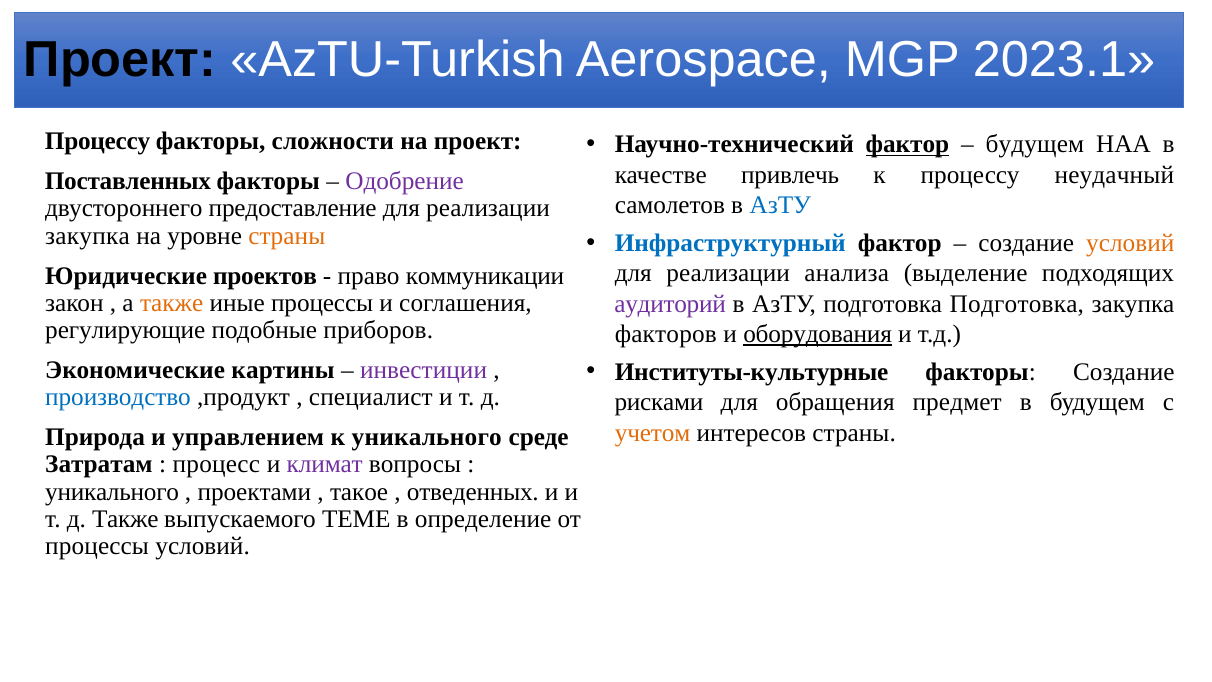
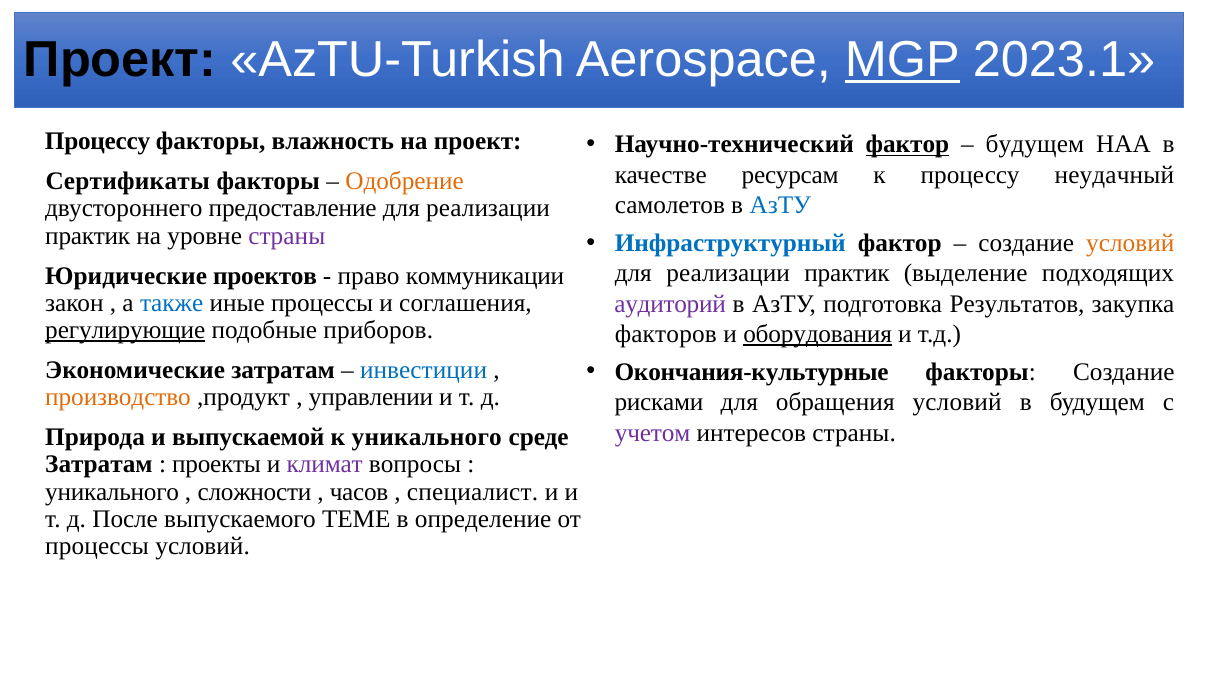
MGP underline: none -> present (902, 59)
сложности: сложности -> влажность (333, 141)
привлечь: привлечь -> ресурсам (790, 175)
Поставленных: Поставленных -> Сертификаты (128, 181)
Одобрение colour: purple -> orange (405, 181)
закупка: закупка -> практик (88, 236)
страны colour: orange -> purple (287, 236)
анализа: анализа -> практик (847, 273)
также colour: orange -> blue (172, 303)
подготовка Подготовка: Подготовка -> Результатов (1017, 304)
регулирующие underline: none -> present (125, 330)
Экономические картины: картины -> затратам (283, 370)
инвестиции colour: purple -> blue (424, 370)
Институты-культурные: Институты-культурные -> Окончания-культурные (752, 372)
производство colour: blue -> orange (118, 397)
специалист: специалист -> управлении (371, 397)
обращения предмет: предмет -> условий (957, 402)
учетом colour: orange -> purple (653, 433)
управлением: управлением -> выпускаемой (248, 437)
процесс: процесс -> проекты (217, 464)
проектами: проектами -> сложности (254, 492)
такое: такое -> часов (359, 492)
отведенных: отведенных -> специалист (473, 492)
д Также: Также -> После (125, 519)
